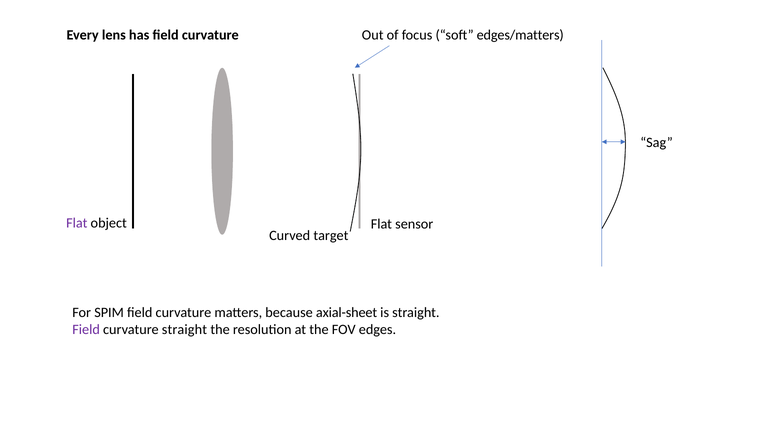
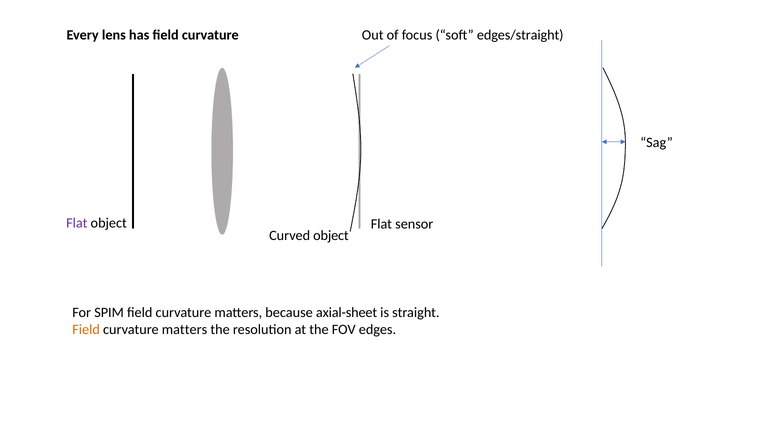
edges/matters: edges/matters -> edges/straight (520, 35)
Curved target: target -> object (331, 236)
Field colour: purple -> orange (86, 329)
straight: straight -> matters (184, 329)
